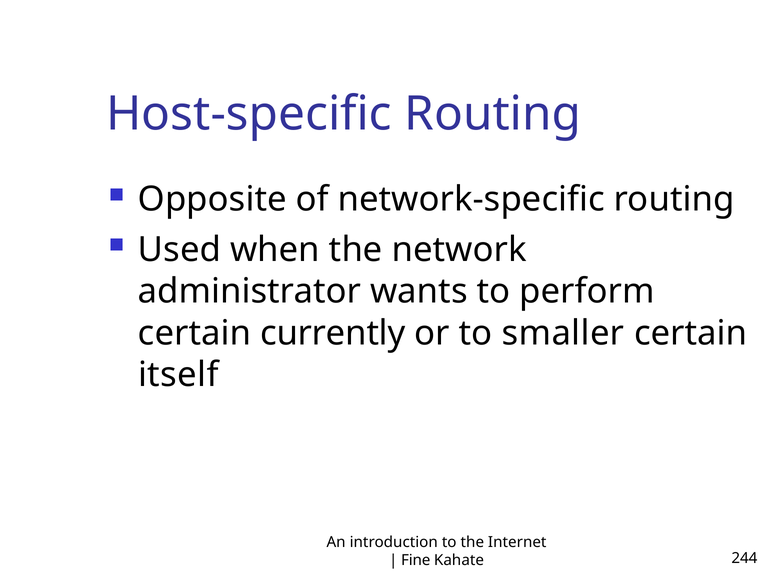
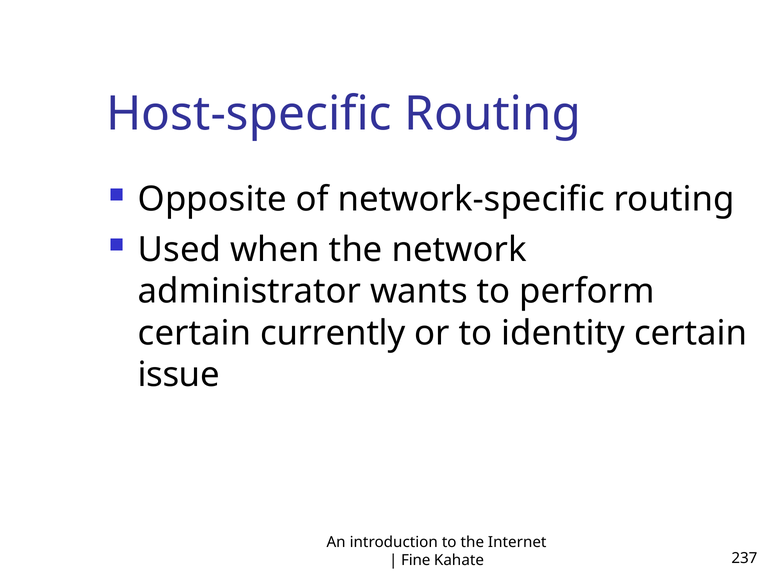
smaller: smaller -> identity (563, 334)
itself: itself -> issue (179, 375)
244: 244 -> 237 (744, 558)
